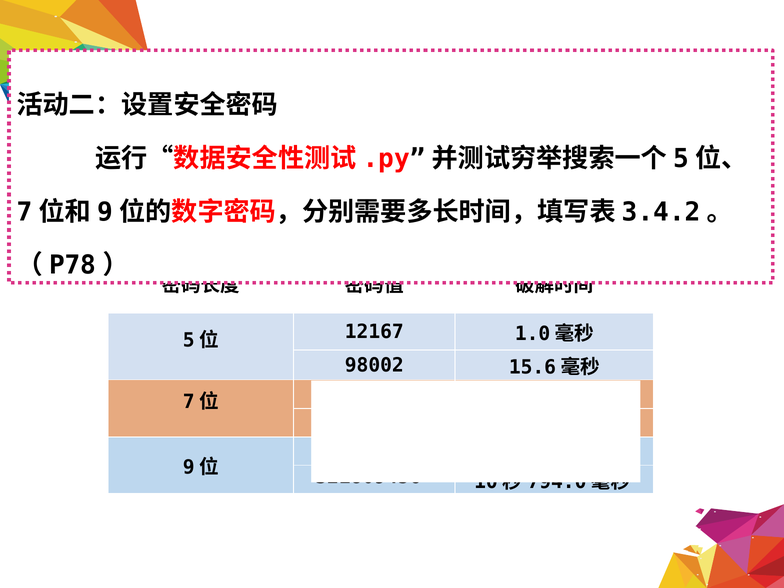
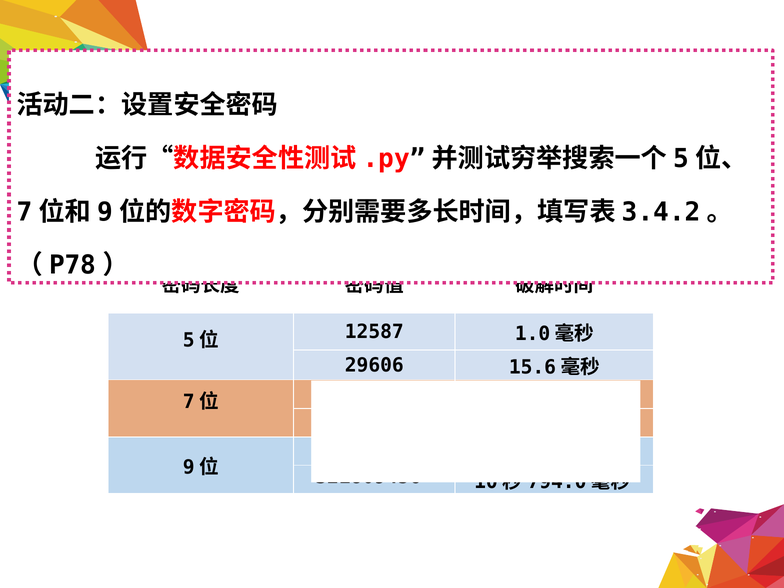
12167: 12167 -> 12587 (374, 332)
98002: 98002 -> 29606 (374, 365)
